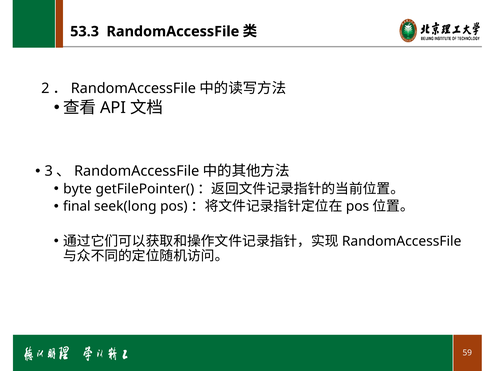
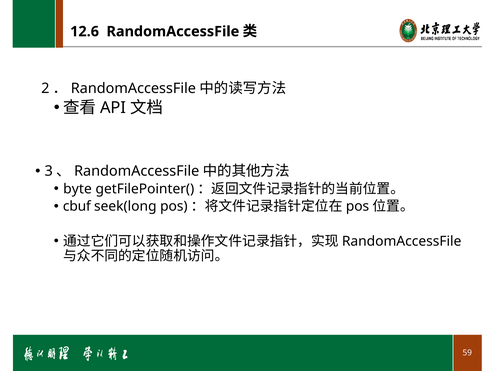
53.3: 53.3 -> 12.6 (85, 32)
final: final -> cbuf (77, 207)
